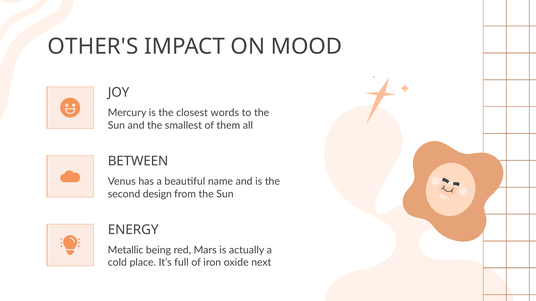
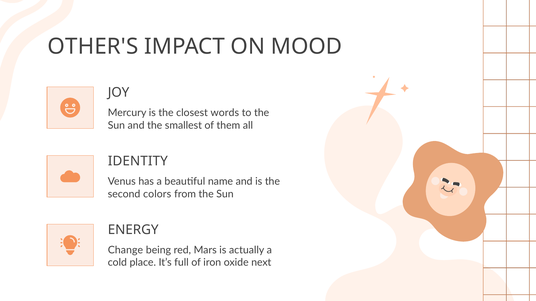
BETWEEN: BETWEEN -> IDENTITY (138, 161)
design: design -> colors (157, 194)
Metallic: Metallic -> Change (125, 250)
